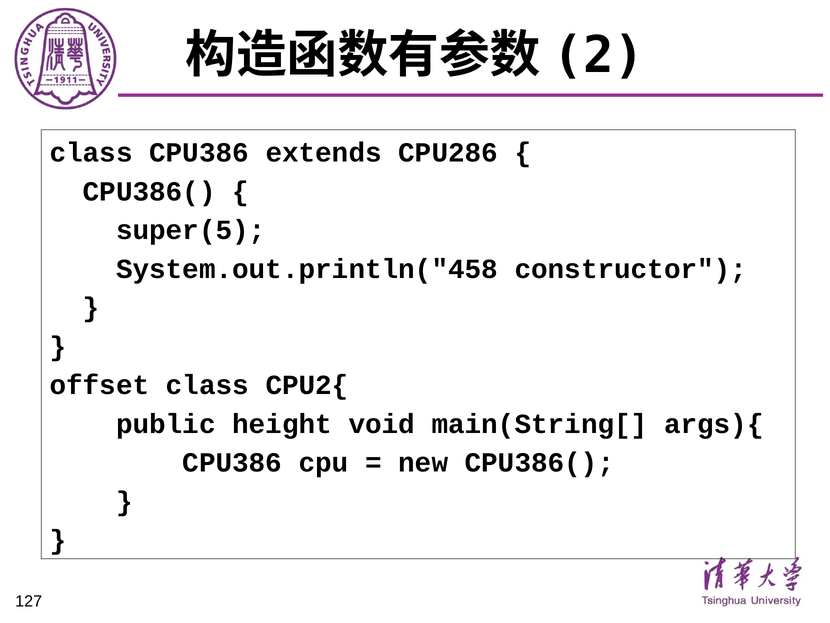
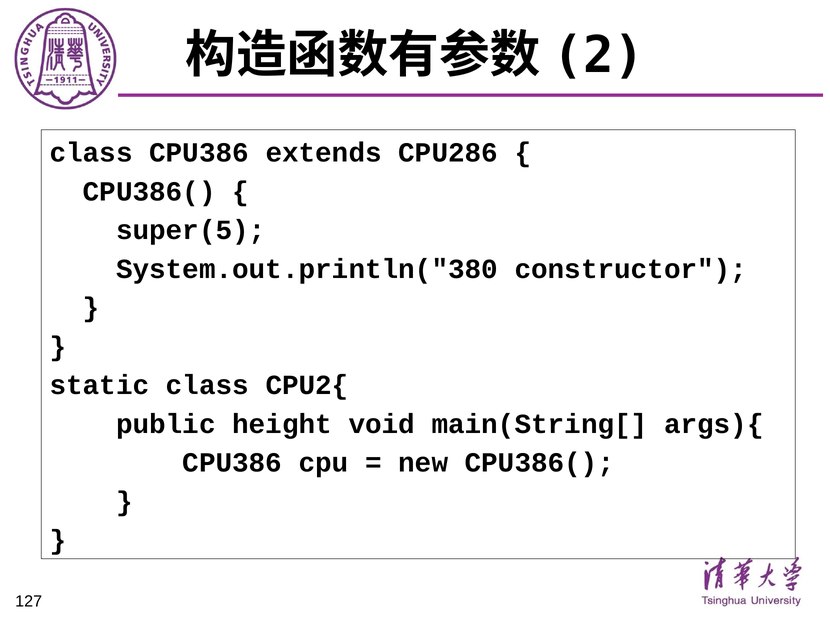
System.out.println("458: System.out.println("458 -> System.out.println("380 (307, 269)
offset: offset -> static (99, 385)
